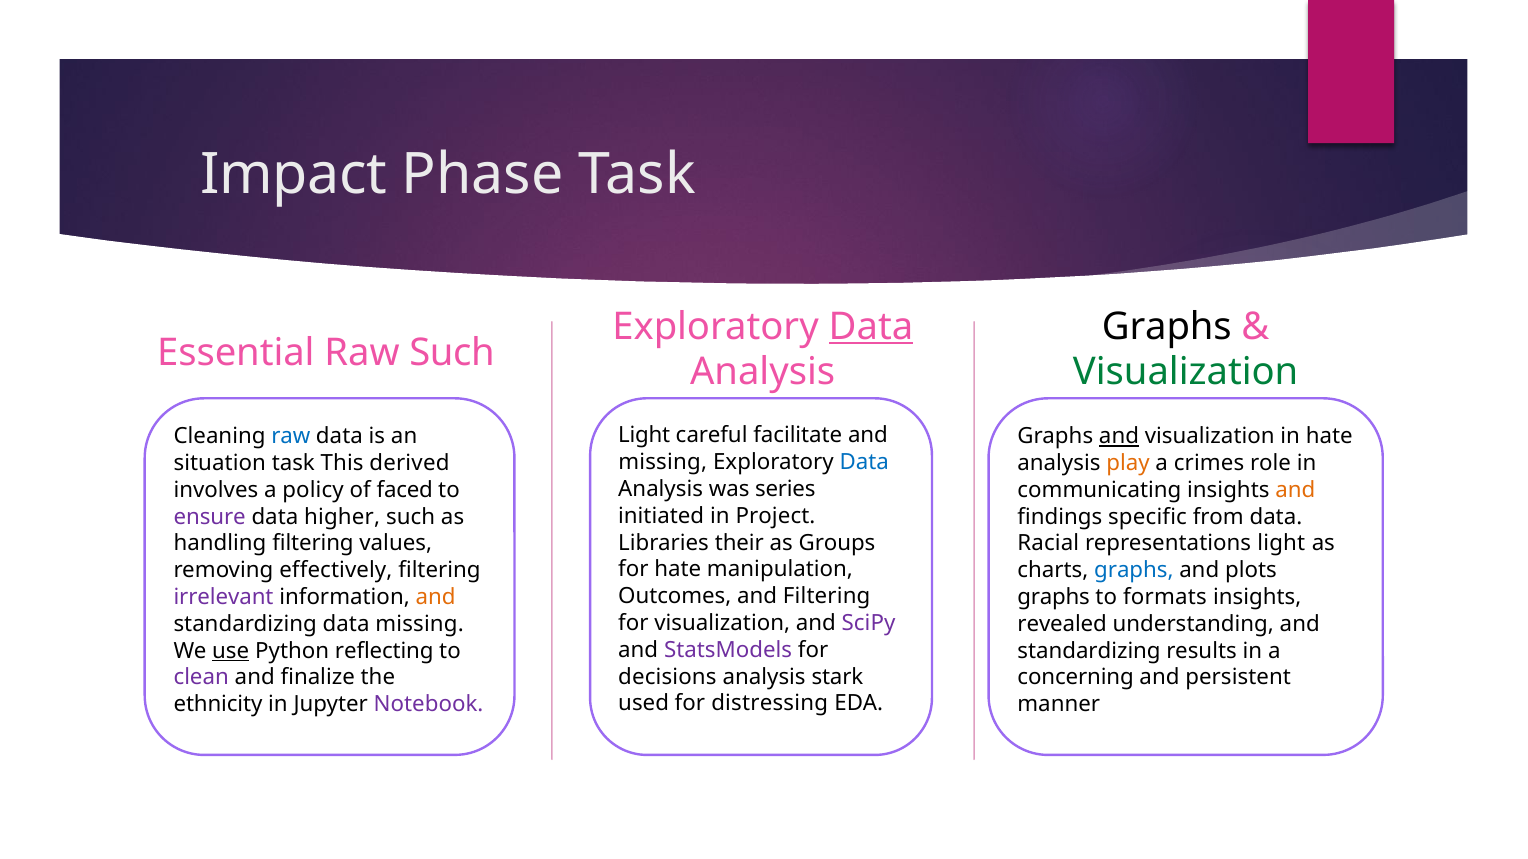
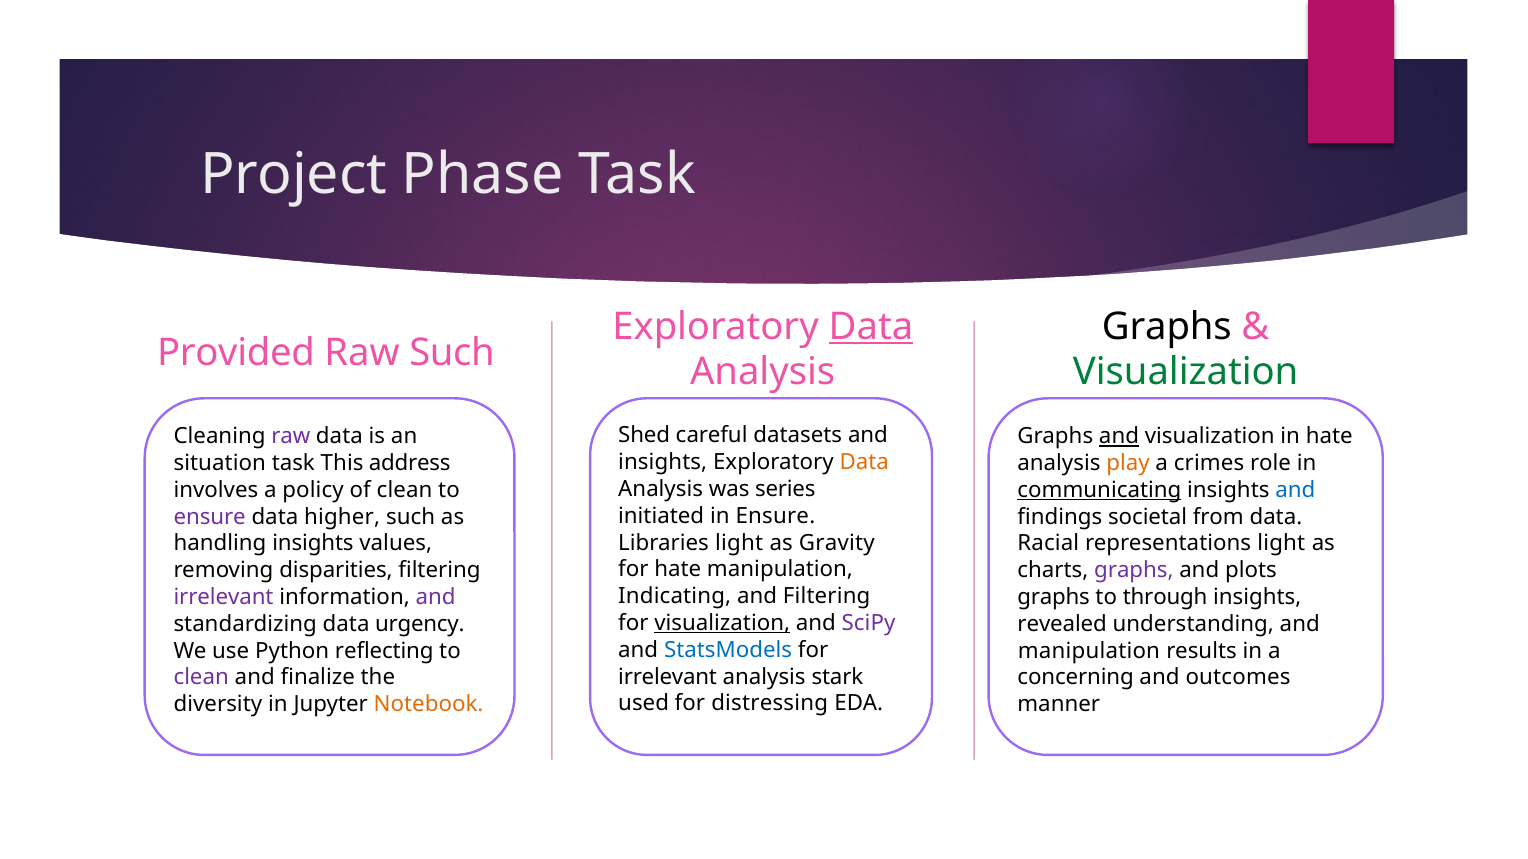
Impact: Impact -> Project (294, 175)
Essential: Essential -> Provided (236, 353)
Light: Light -> Shed (644, 436)
facilitate: facilitate -> datasets (798, 436)
raw colour: blue -> purple (291, 437)
missing: missing -> insights (663, 463)
Data colour: blue -> orange (864, 463)
derived: derived -> address (410, 463)
of faced: faced -> clean (405, 490)
communicating underline: none -> present (1099, 490)
and colour: orange -> blue (1295, 490)
in Project: Project -> Ensure (775, 516)
specific: specific -> societal (1148, 517)
Libraries their: their -> light (739, 543)
Groups: Groups -> Gravity (837, 543)
handling filtering: filtering -> insights (313, 544)
effectively: effectively -> disparities (336, 571)
graphs colour: blue -> purple (1134, 571)
Outcomes: Outcomes -> Indicating (675, 597)
and colour: orange -> purple (436, 597)
formats: formats -> through (1165, 597)
visualization underline: none -> present (722, 623)
data missing: missing -> urgency (420, 624)
StatsModels colour: purple -> blue (728, 650)
use underline: present -> none (231, 651)
standardizing: standardizing -> manipulation (1089, 651)
decisions: decisions -> irrelevant (668, 677)
persistent: persistent -> outcomes (1238, 678)
ethnicity: ethnicity -> diversity (218, 705)
Notebook colour: purple -> orange (429, 705)
